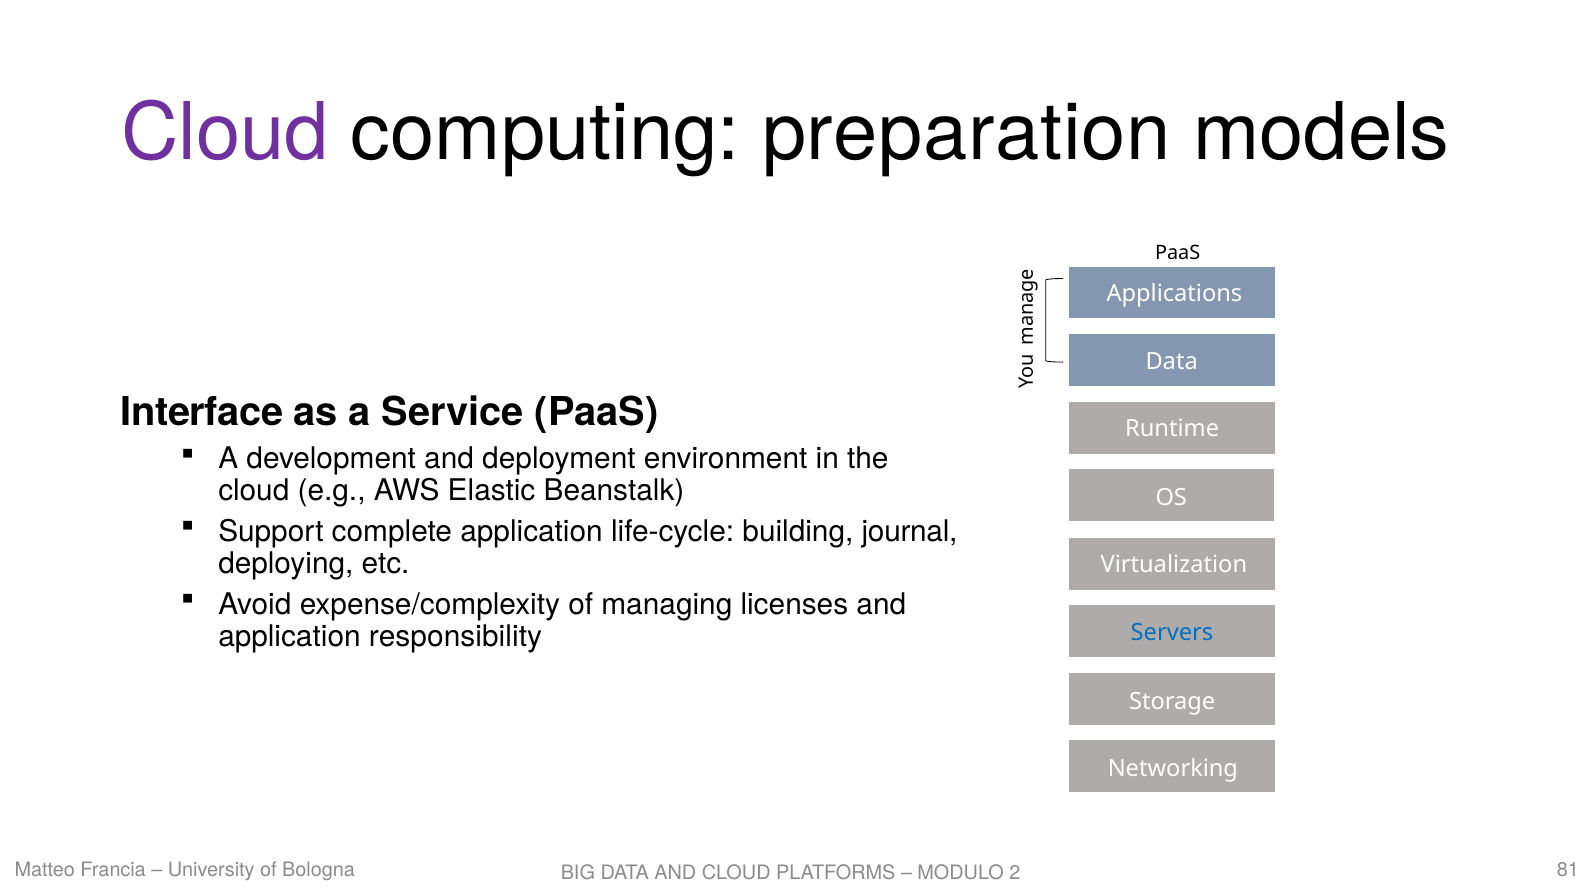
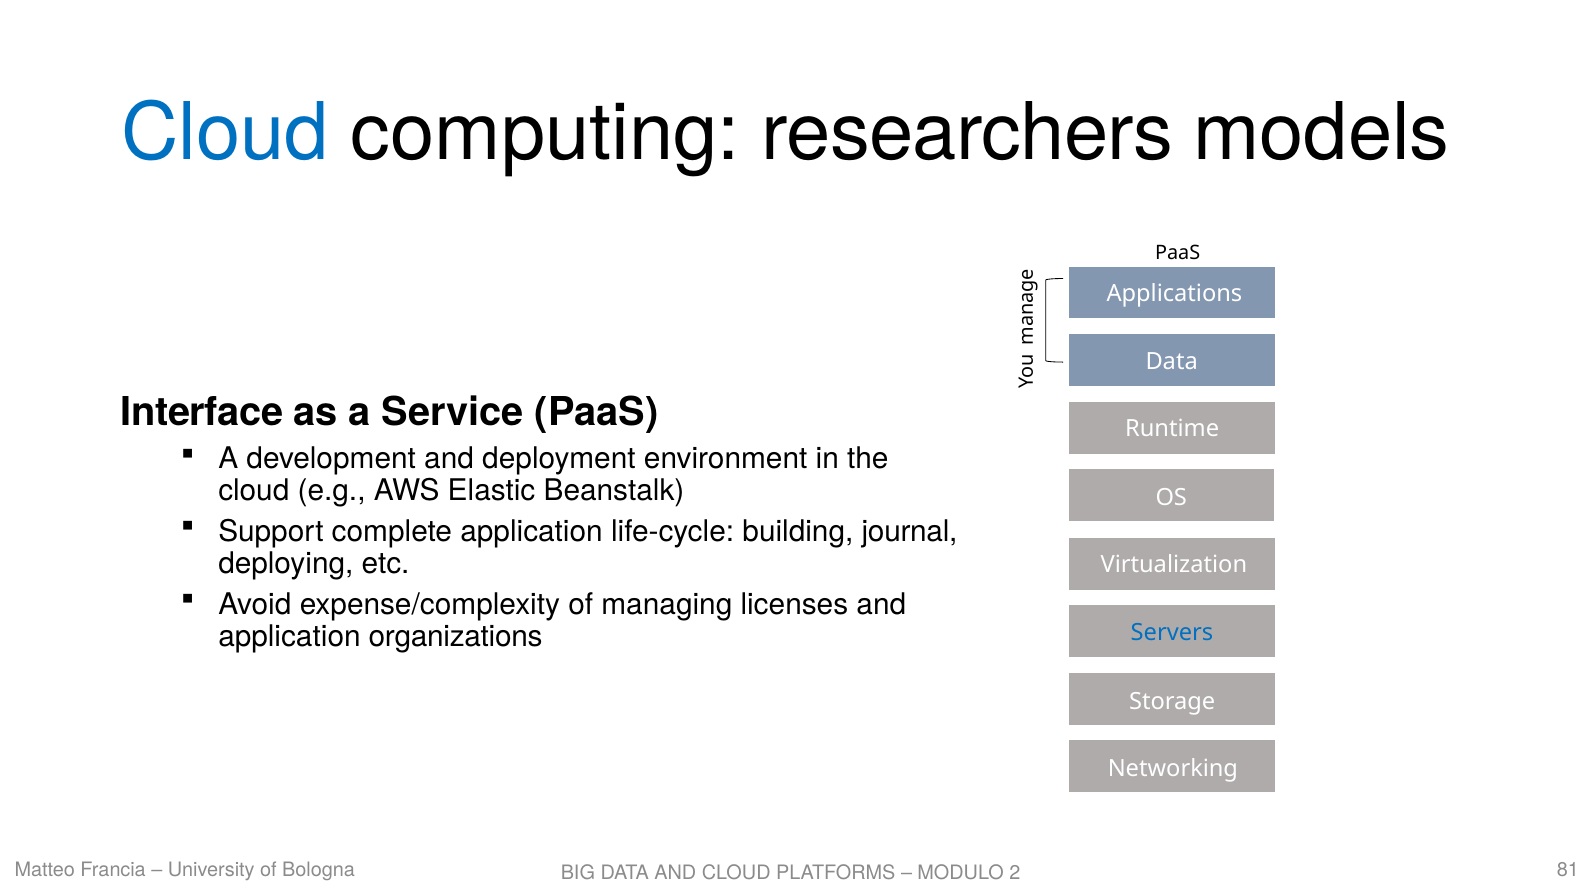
Cloud colour: purple -> blue (225, 134)
preparation: preparation -> researchers (967, 134)
responsibility: responsibility -> organizations (456, 636)
